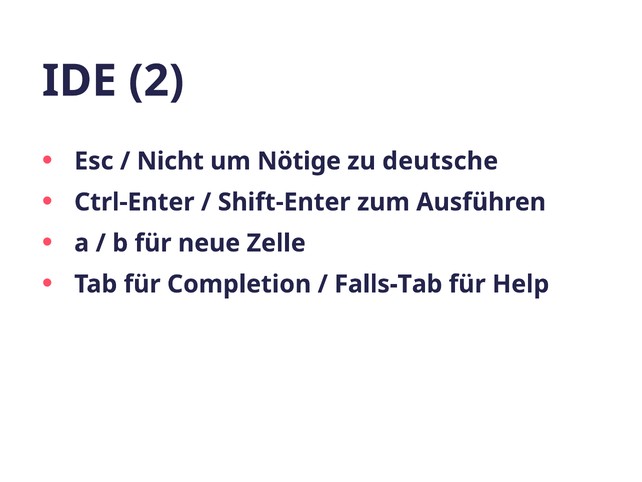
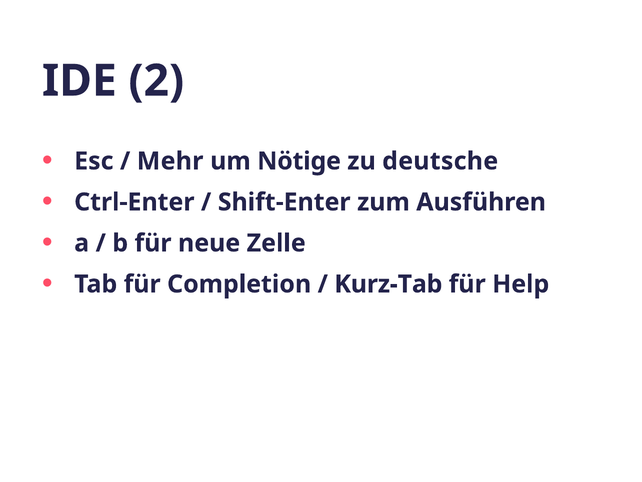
Nicht: Nicht -> Mehr (170, 161)
Falls-Tab: Falls-Tab -> Kurz-Tab (388, 284)
